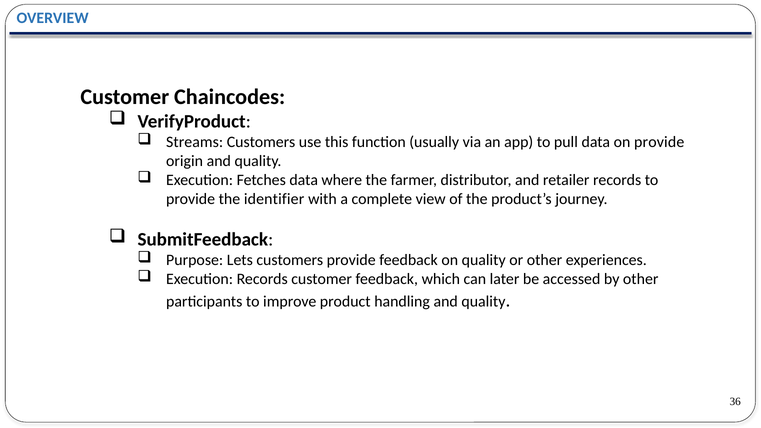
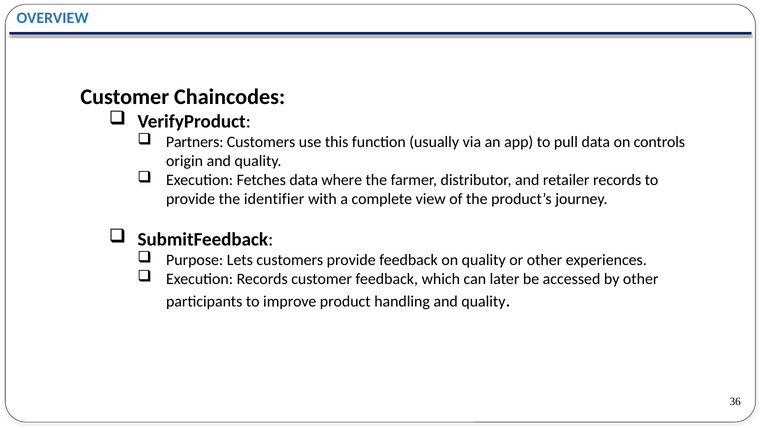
Streams: Streams -> Partners (195, 142)
on provide: provide -> controls (659, 142)
